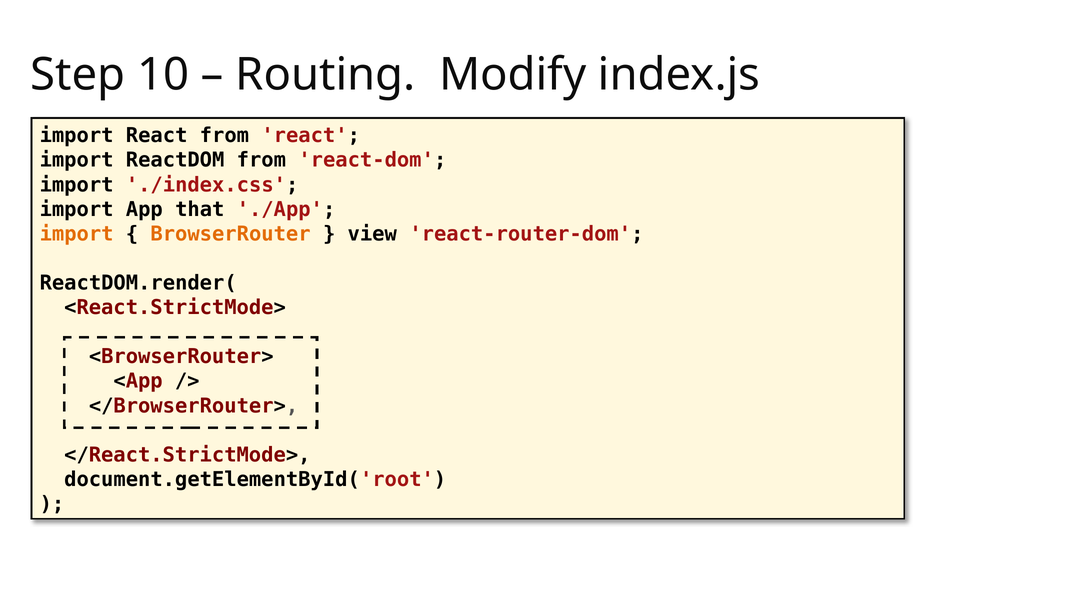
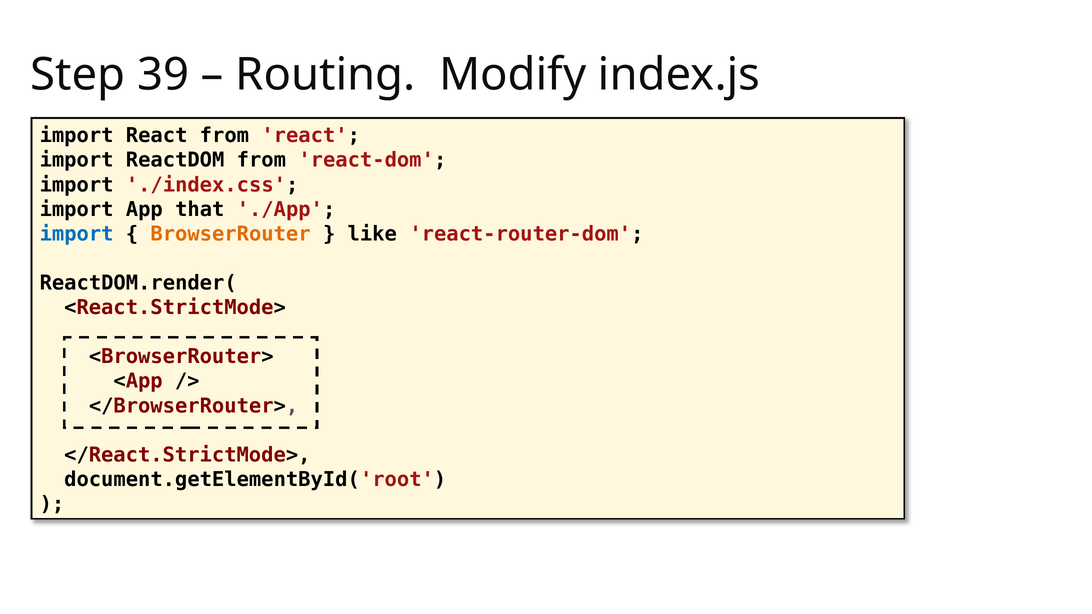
10: 10 -> 39 (163, 75)
import colour: orange -> blue (77, 234)
view: view -> like (372, 234)
